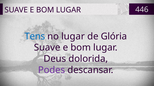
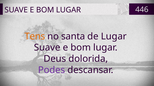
Tens colour: blue -> orange (35, 37)
no lugar: lugar -> santa (73, 37)
de Glória: Glória -> Lugar (114, 37)
